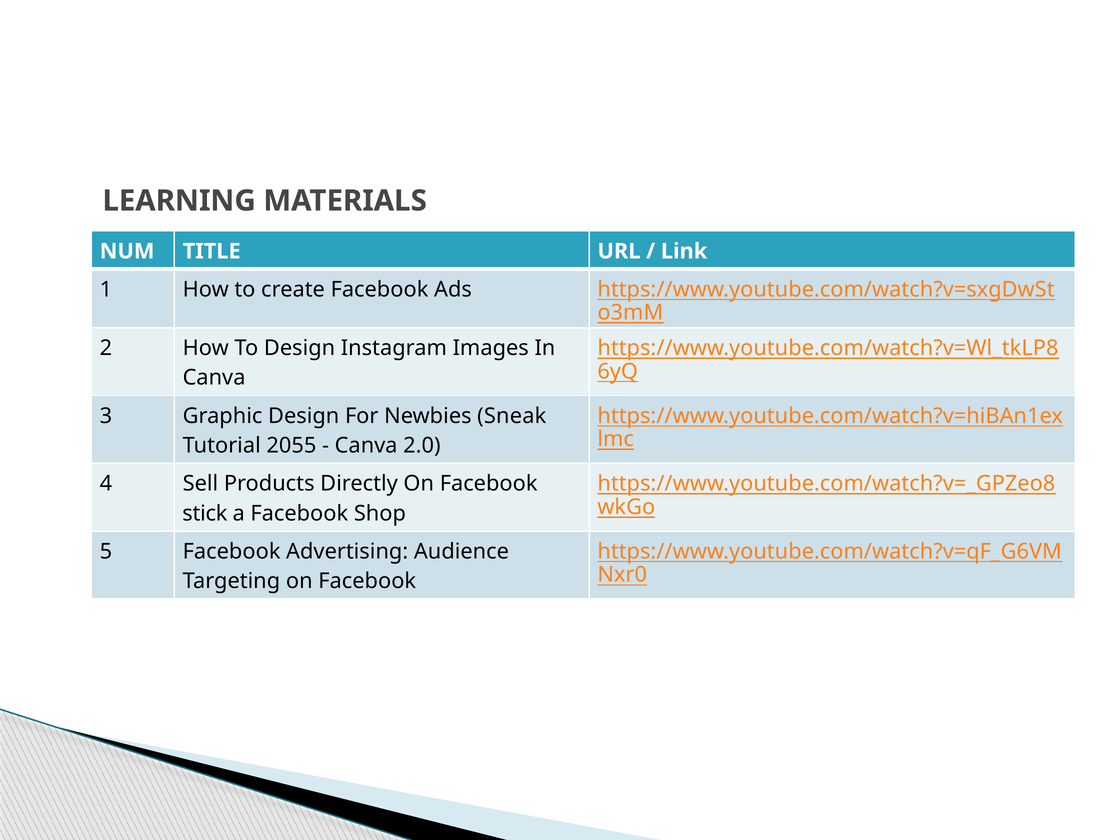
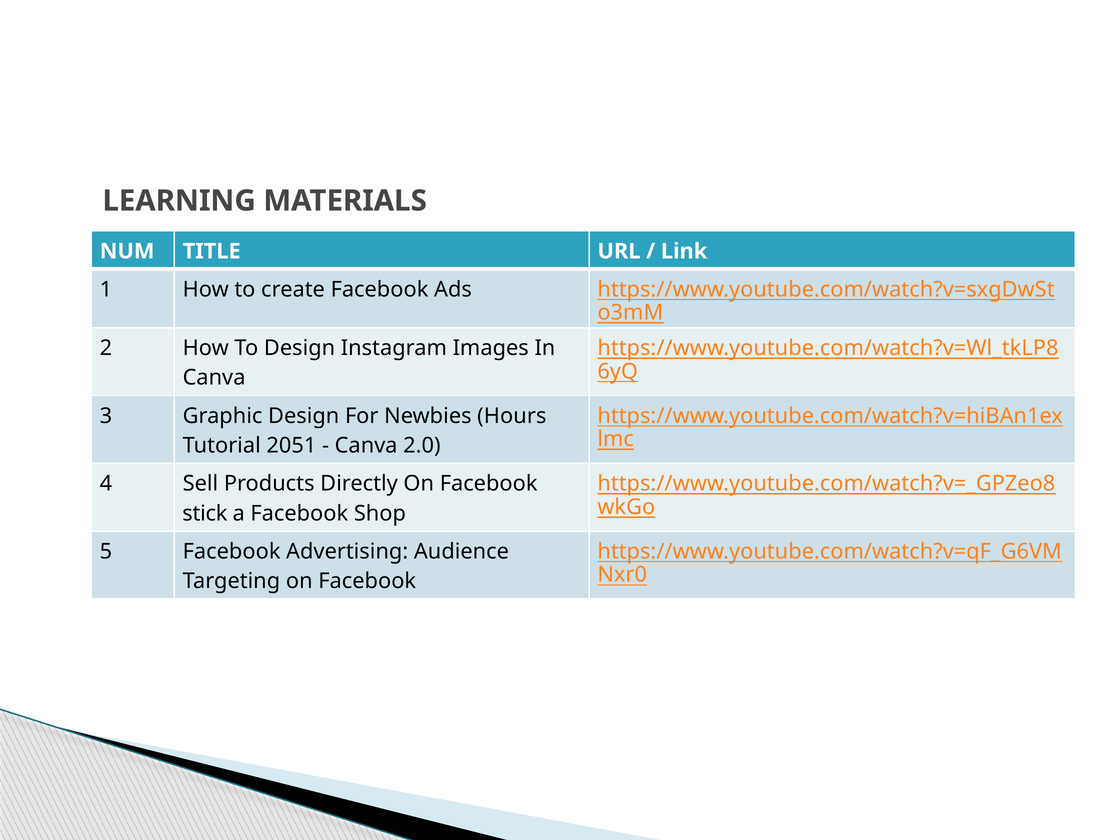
Sneak: Sneak -> Hours (512, 416)
2055: 2055 -> 2051 (291, 446)
